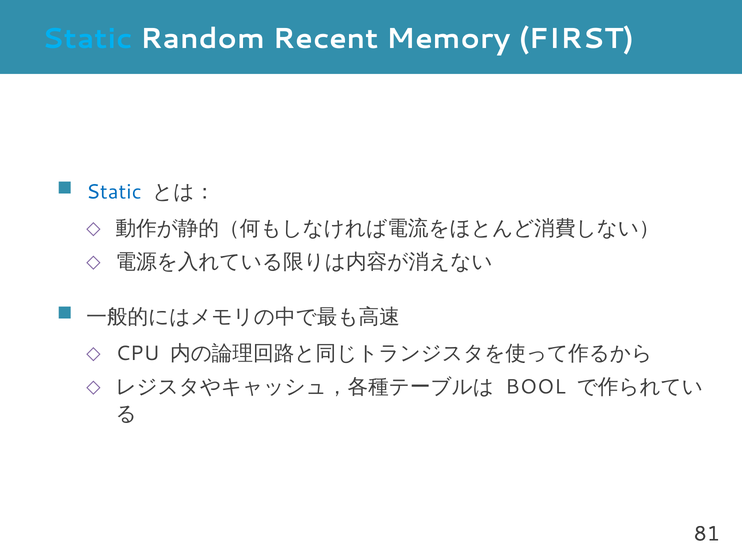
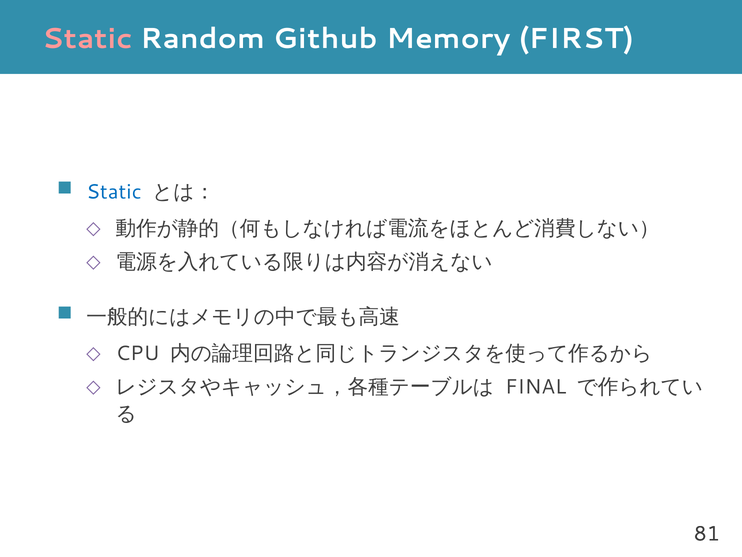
Static colour: light blue -> pink (88, 39)
Recent: Recent -> Github (326, 39)
BOOL: BOOL -> FINAL (536, 387)
